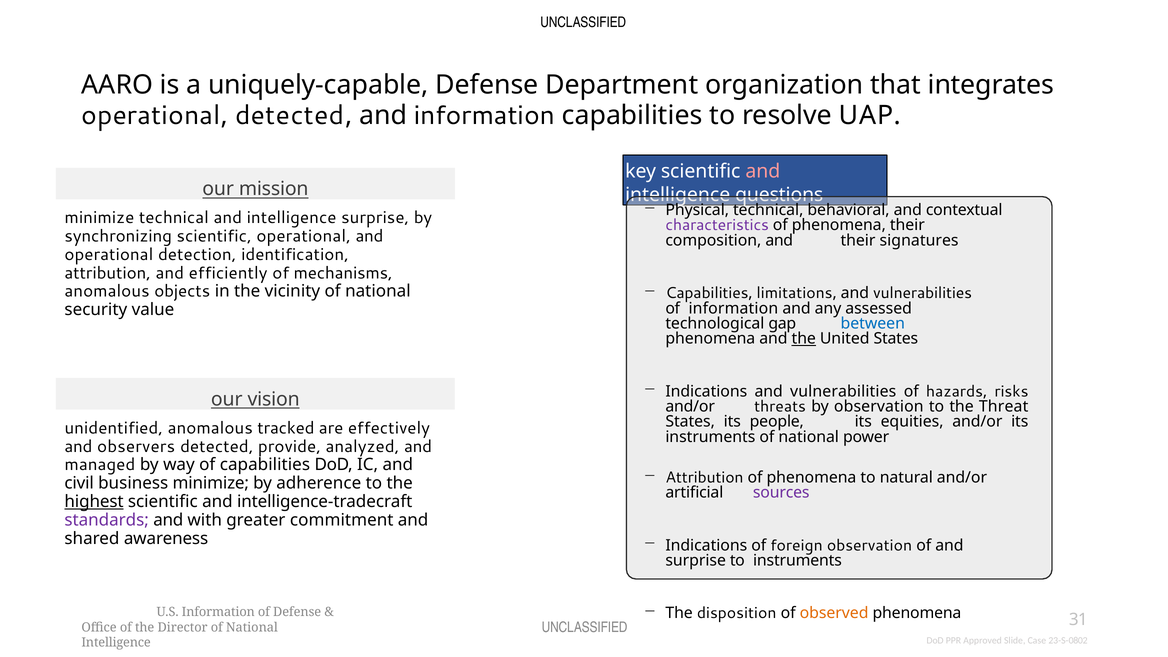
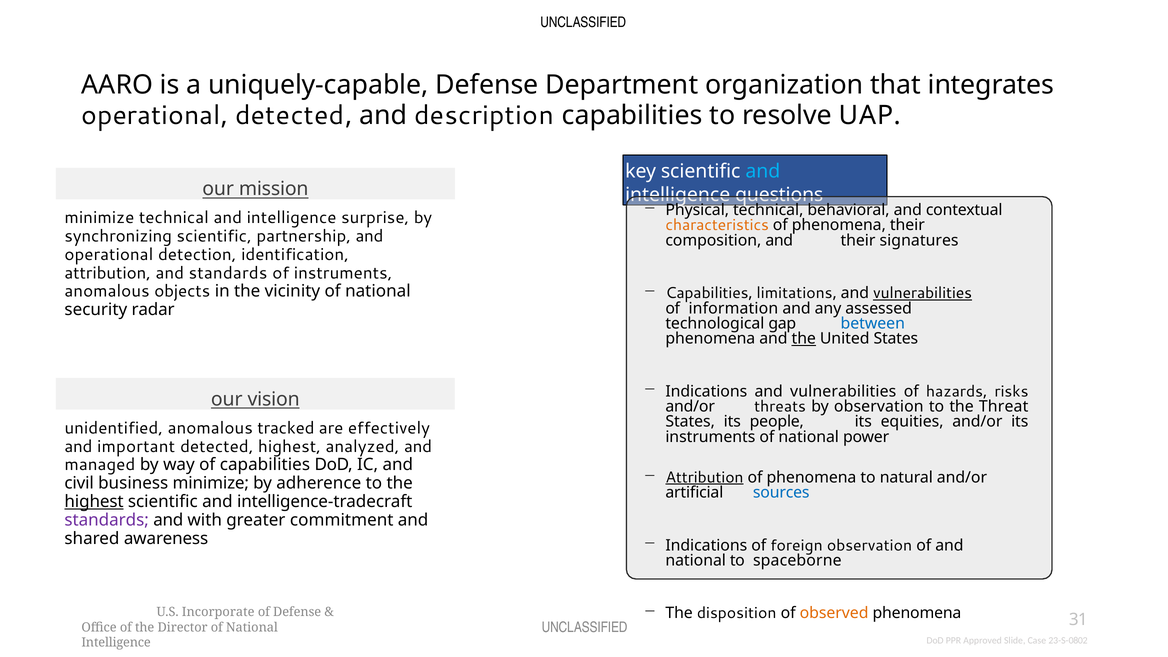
and information: information -> description (484, 115)
and colour: pink -> light blue (763, 171)
characteristics colour: purple -> orange (717, 225)
scientific operational: operational -> partnership (304, 236)
and efficiently: efficiently -> standards (228, 273)
of mechanisms: mechanisms -> instruments (343, 273)
vulnerabilities underline: none -> present (923, 293)
value: value -> radar (153, 310)
observers: observers -> important (136, 446)
detected provide: provide -> highest (289, 446)
Attribution underline: none -> present (704, 477)
sources colour: purple -> blue (781, 493)
surprise: surprise -> national (696, 561)
to instruments: instruments -> spaceborne (797, 561)
U.S Information: Information -> Incorporate (218, 612)
